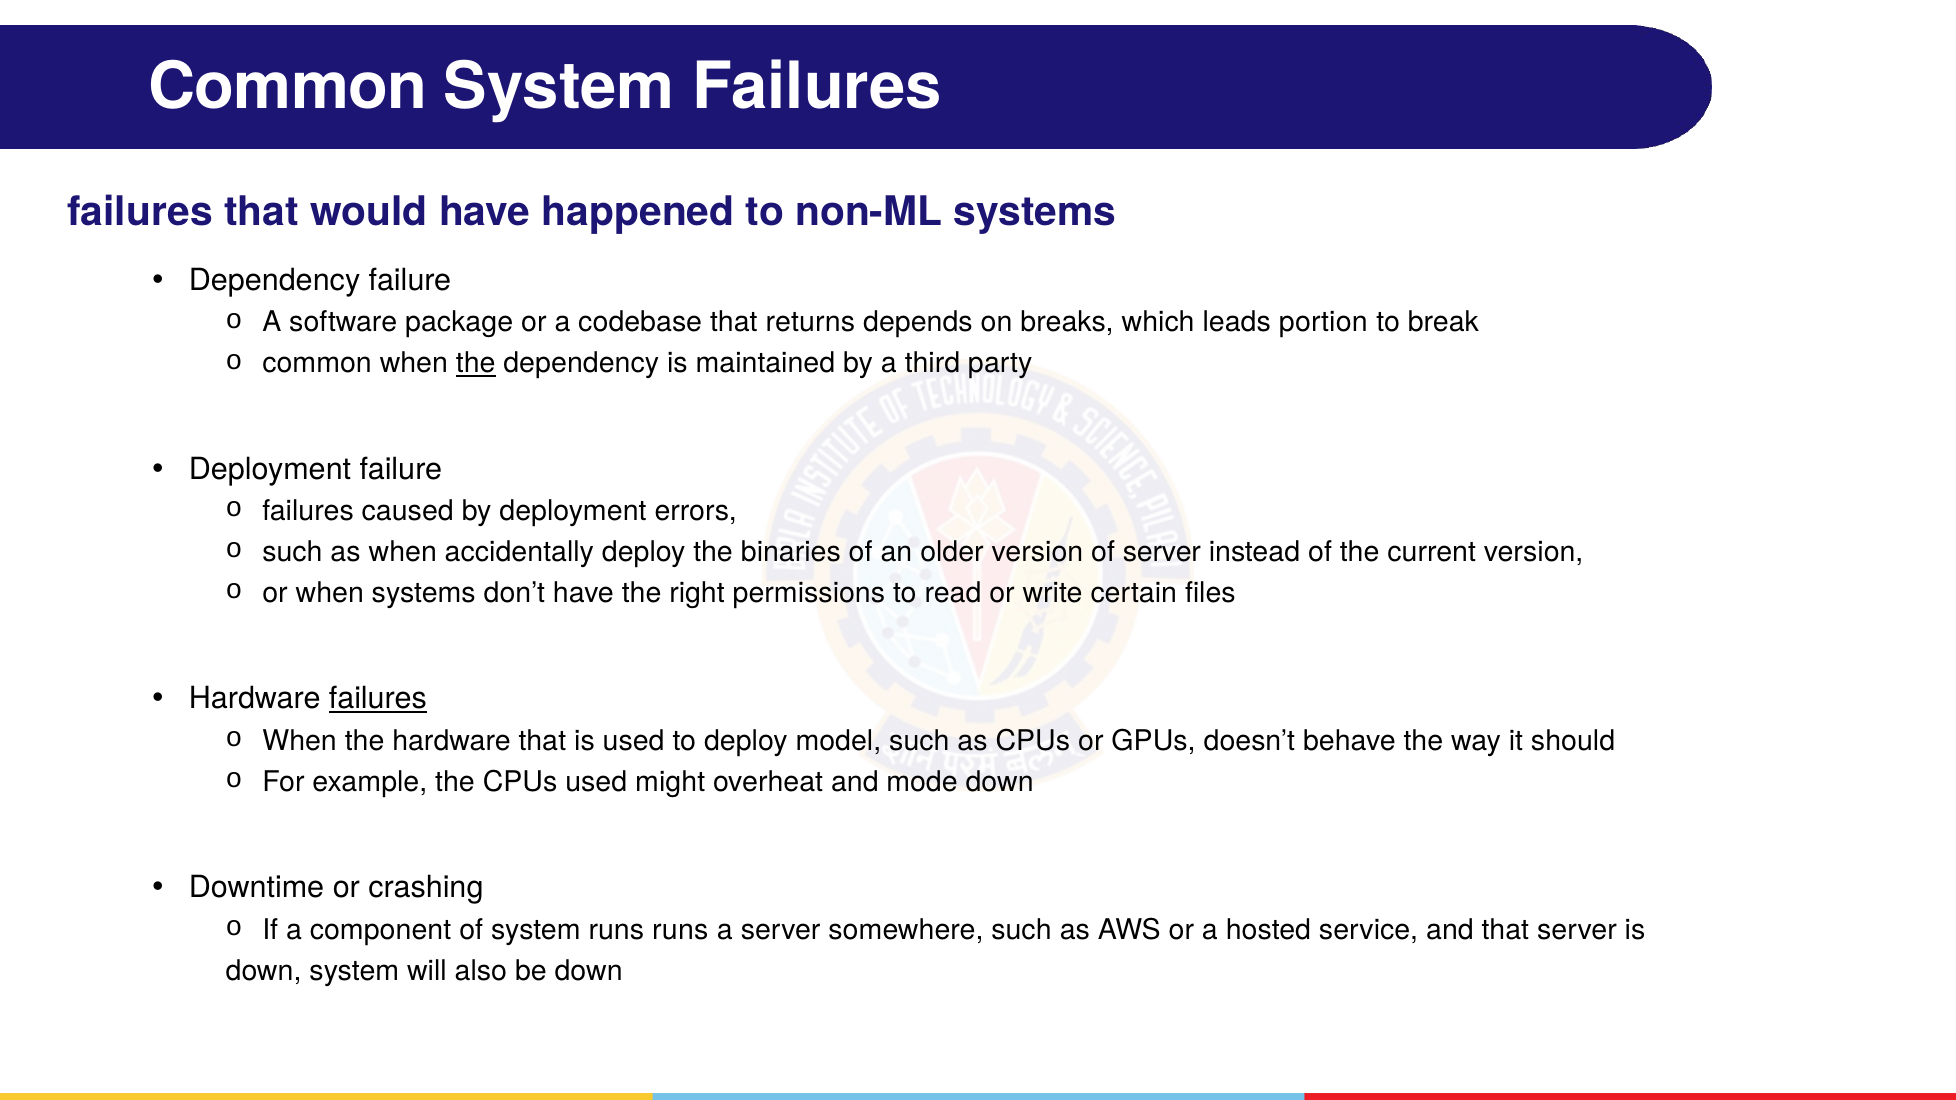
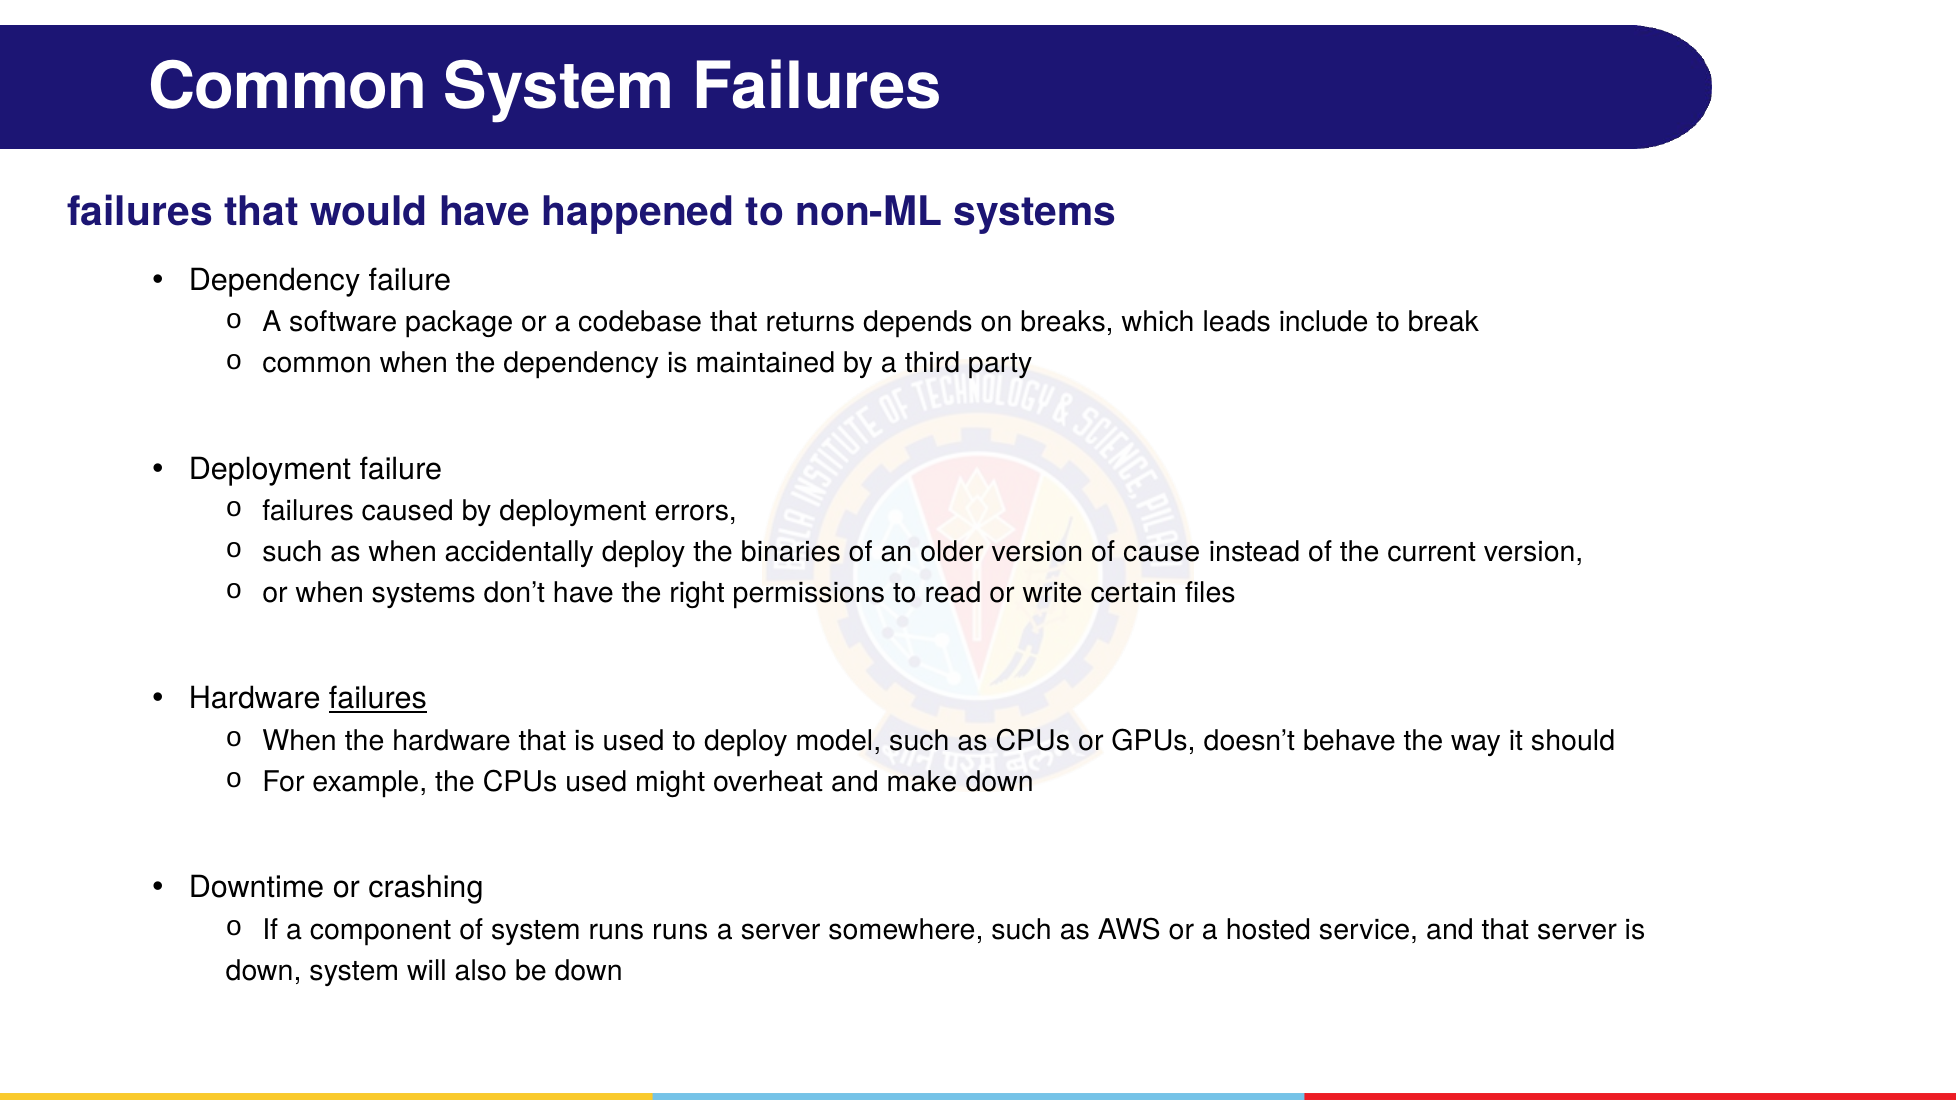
portion: portion -> include (1324, 323)
the underline: present -> none (476, 364)
of server: server -> cause (1162, 552)
mode: mode -> make (922, 782)
